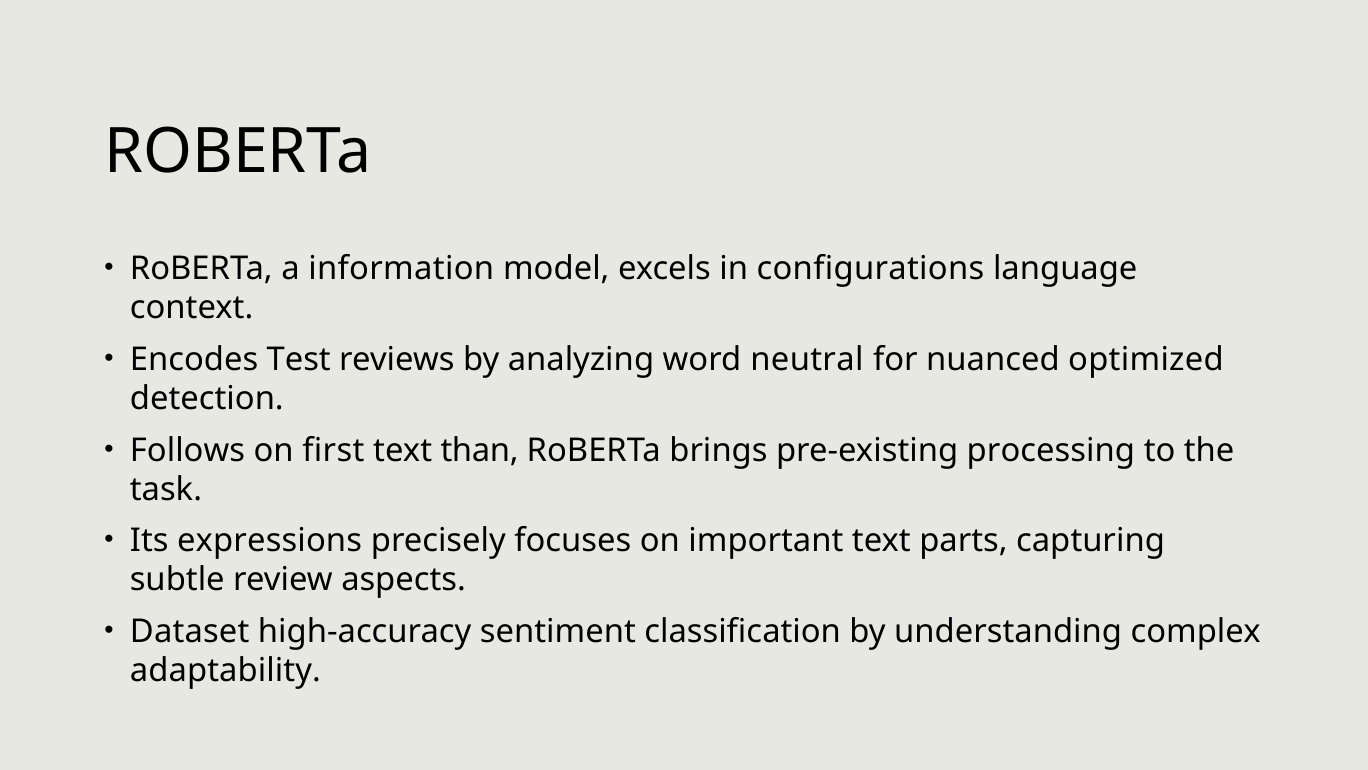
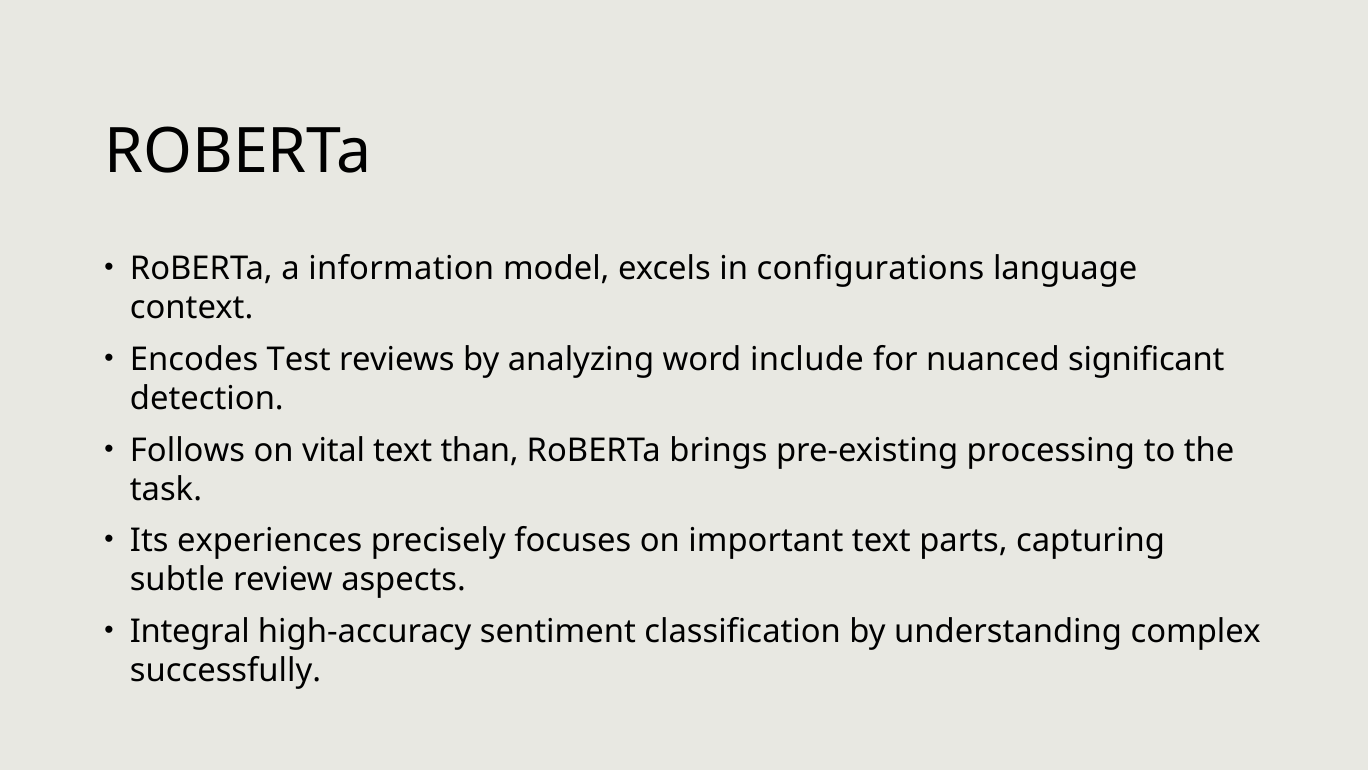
neutral: neutral -> include (807, 359)
optimized: optimized -> significant (1146, 359)
first: first -> vital (334, 450)
expressions: expressions -> experiences (270, 541)
Dataset: Dataset -> Integral (190, 631)
adaptability: adaptability -> successfully (225, 670)
